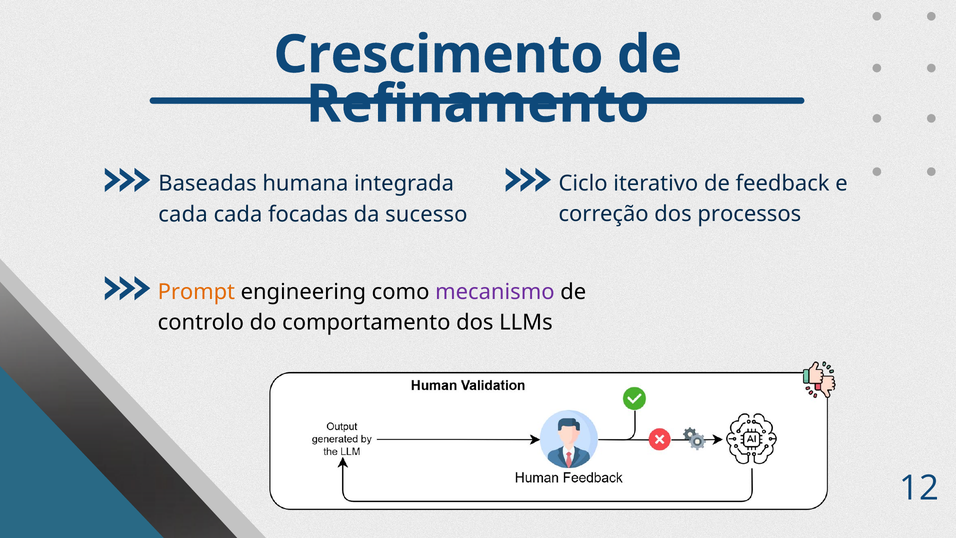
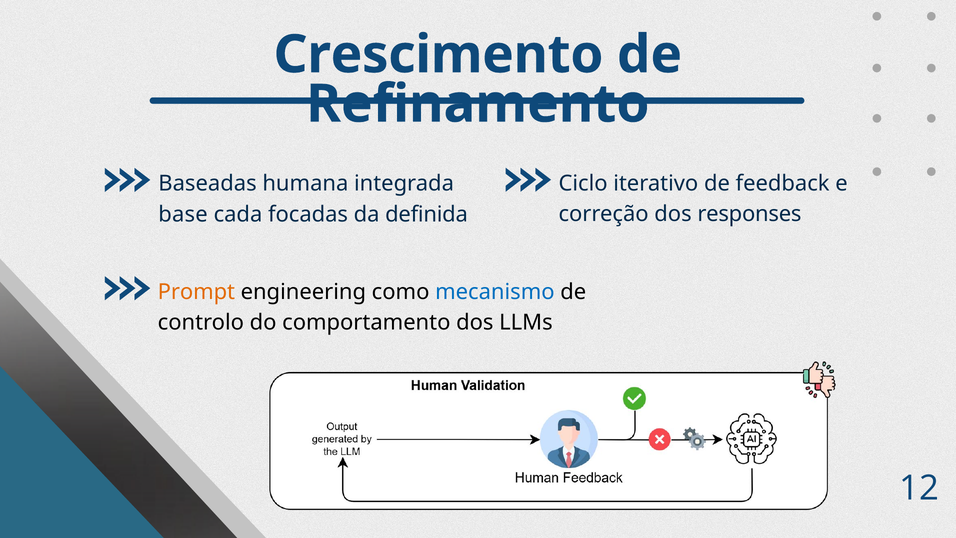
processos: processos -> responses (749, 214)
cada: cada -> base (183, 214)
sucesso: sucesso -> definida (427, 214)
mecanismo colour: purple -> blue (495, 292)
